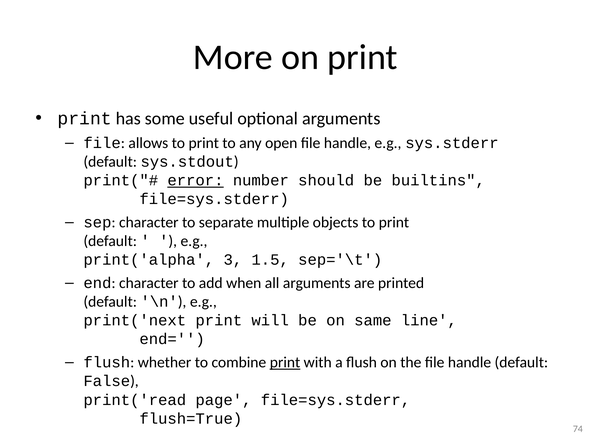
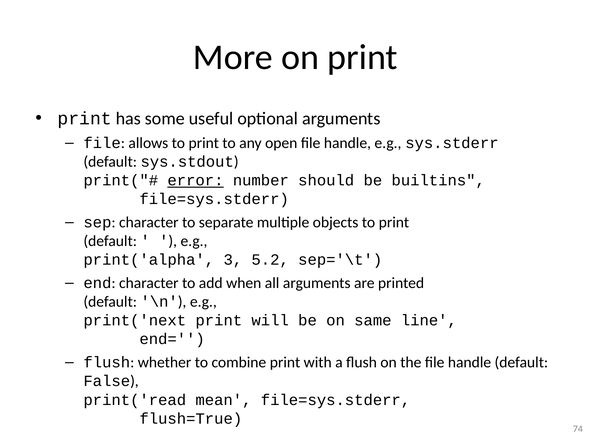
1.5: 1.5 -> 5.2 (270, 260)
print underline: present -> none (285, 363)
page: page -> mean (223, 400)
